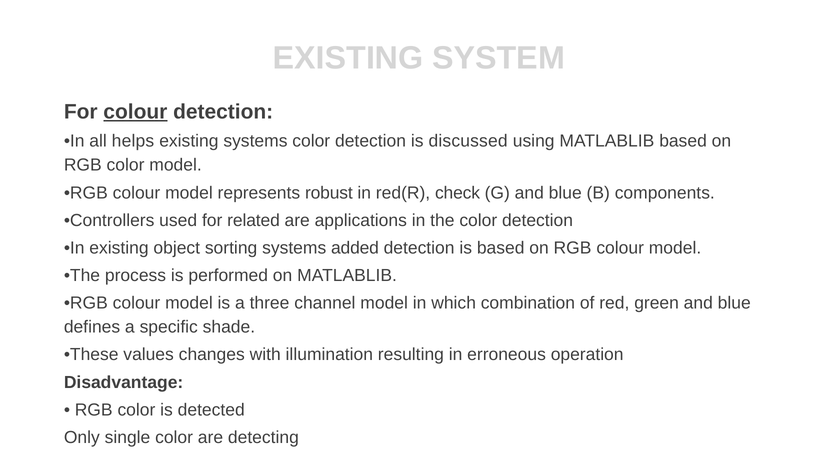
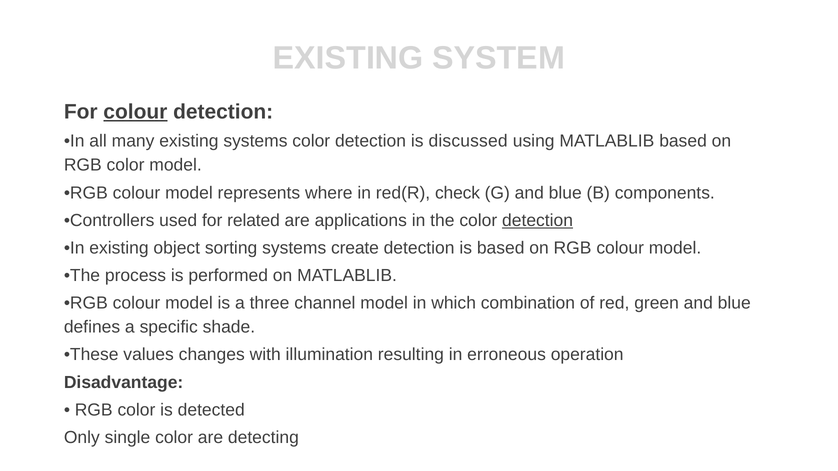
helps: helps -> many (133, 141)
robust: robust -> where (329, 193)
detection underline: none -> present (538, 221)
added: added -> create (355, 248)
